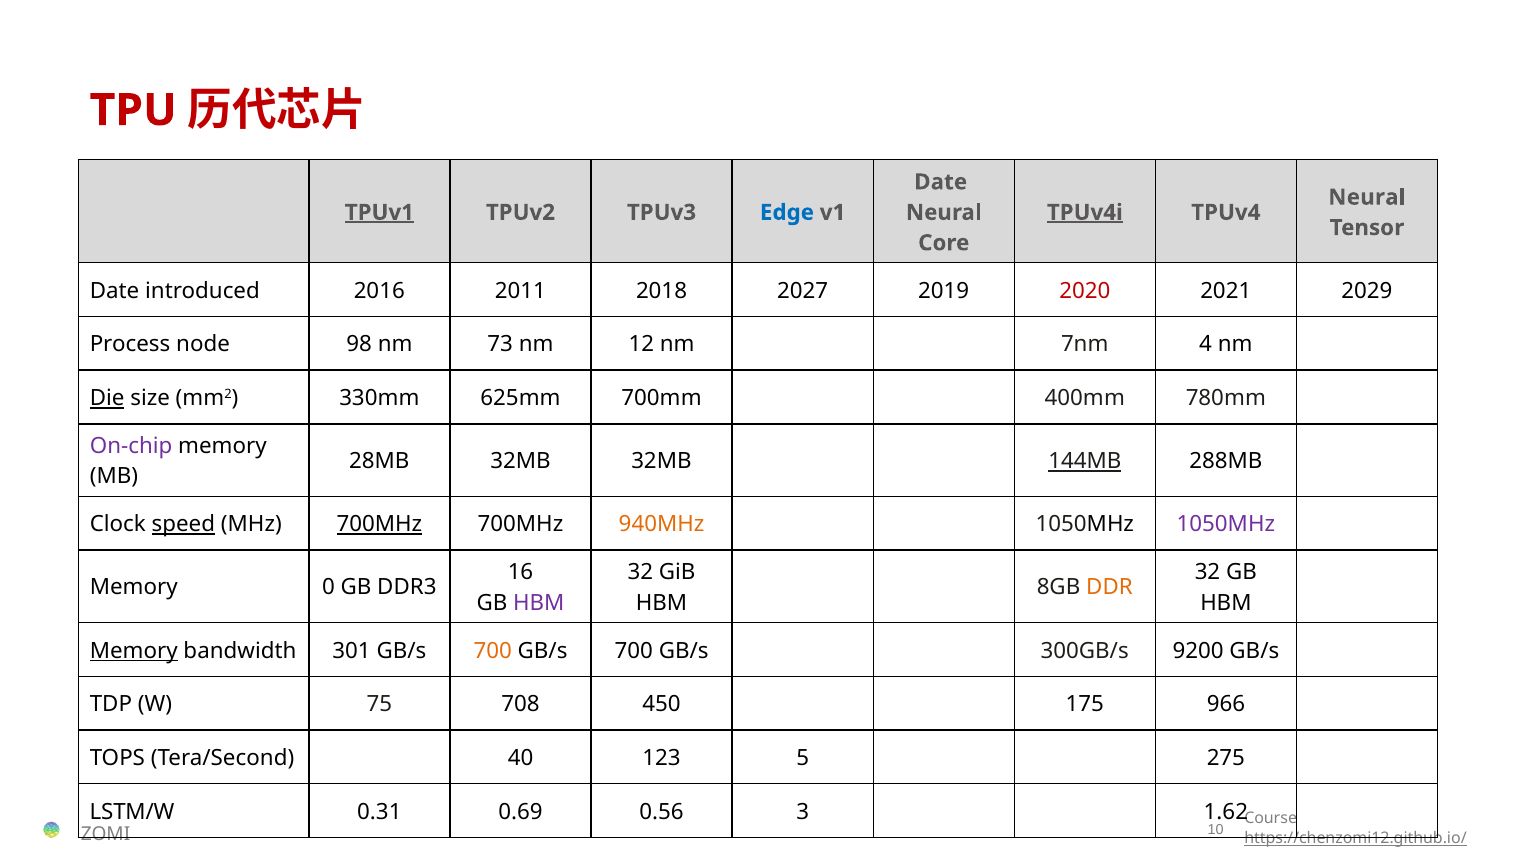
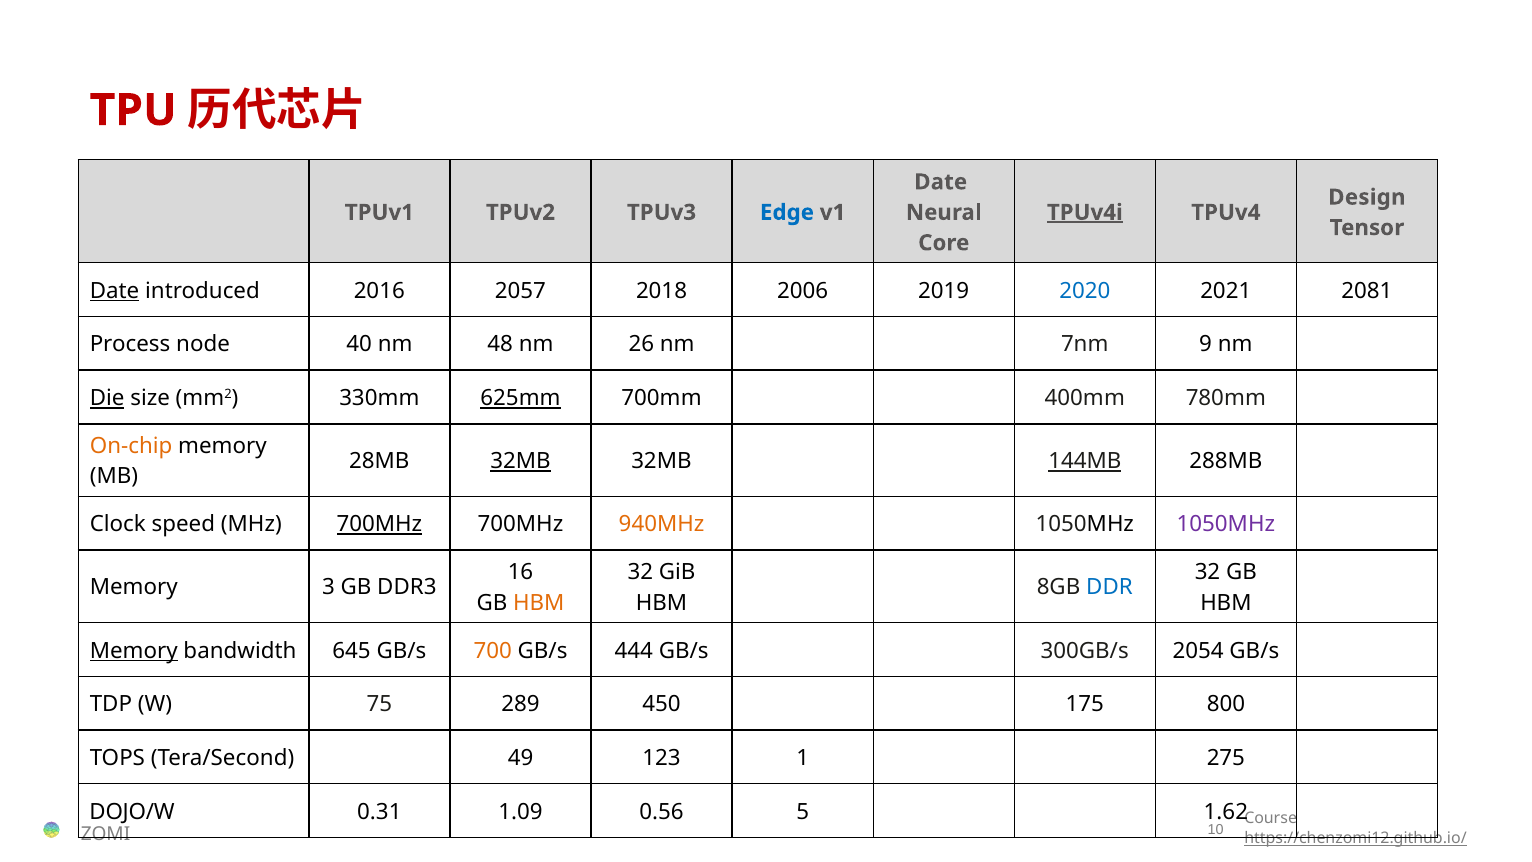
Neural: Neural -> Design (1367, 197)
TPUv1 underline: present -> none (379, 212)
Date underline: none -> present (115, 291)
2011: 2011 -> 2057 (520, 291)
2027: 2027 -> 2006 (803, 291)
2020 colour: red -> blue (1085, 291)
2029: 2029 -> 2081 (1367, 291)
98: 98 -> 40 (359, 344)
73: 73 -> 48 (500, 344)
12: 12 -> 26 (641, 344)
4: 4 -> 9 (1206, 344)
625mm underline: none -> present (520, 398)
On-chip colour: purple -> orange (131, 446)
32MB underline: none -> present (520, 461)
speed underline: present -> none (183, 524)
0: 0 -> 3 (328, 587)
DDR colour: orange -> blue (1109, 587)
HBM colour: purple -> orange (539, 602)
301: 301 -> 645 (352, 650)
700: 700 -> 444 (634, 650)
9200: 9200 -> 2054 (1198, 650)
708: 708 -> 289 (521, 704)
966: 966 -> 800 (1226, 704)
40: 40 -> 49 (521, 758)
5: 5 -> 1 (803, 758)
LSTM/W: LSTM/W -> DOJO/W (132, 811)
0.69: 0.69 -> 1.09 (520, 811)
3: 3 -> 5 (803, 811)
